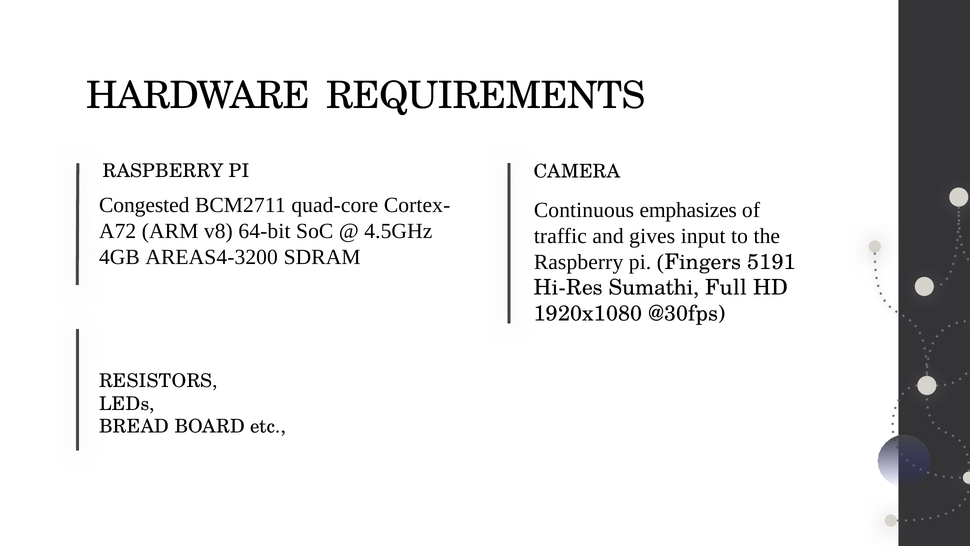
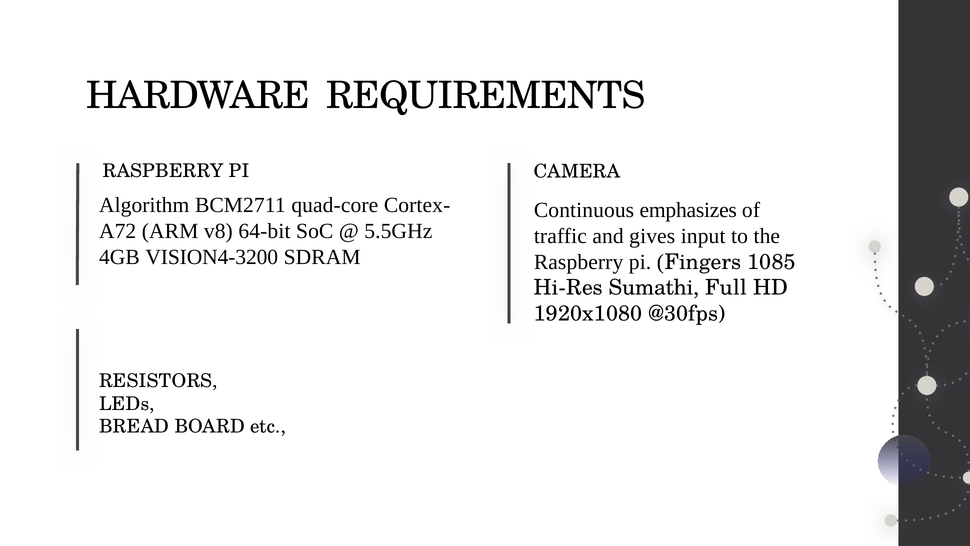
Congested: Congested -> Algorithm (144, 205)
4.5GHz: 4.5GHz -> 5.5GHz (398, 231)
AREAS4-3200: AREAS4-3200 -> VISION4-3200 (212, 257)
5191: 5191 -> 1085 (771, 262)
